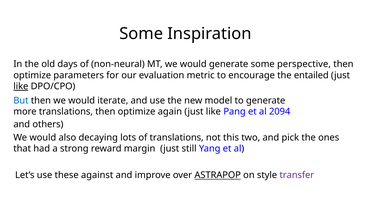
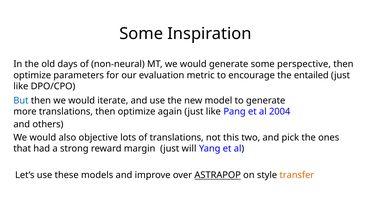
like underline: present -> none (21, 86)
2094: 2094 -> 2004 (280, 111)
decaying: decaying -> objective (98, 137)
still: still -> will (189, 148)
against: against -> models (97, 175)
transfer colour: purple -> orange (297, 175)
